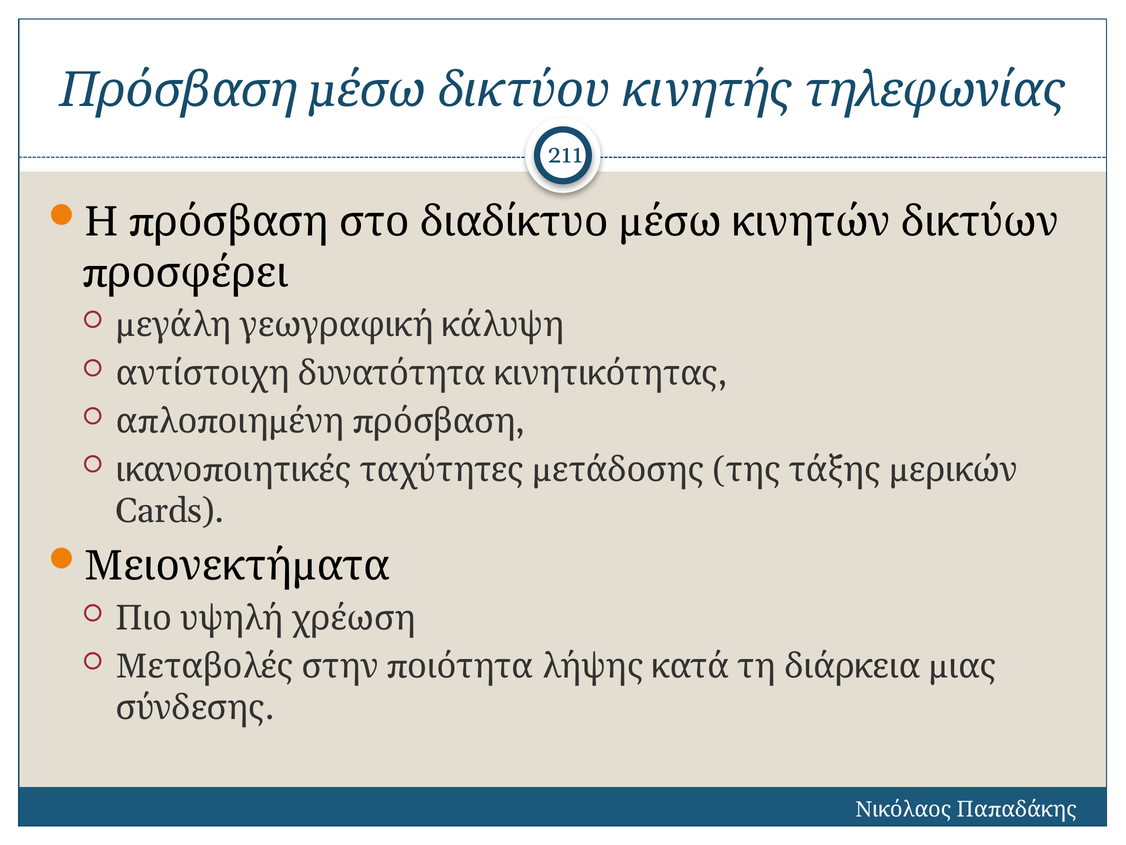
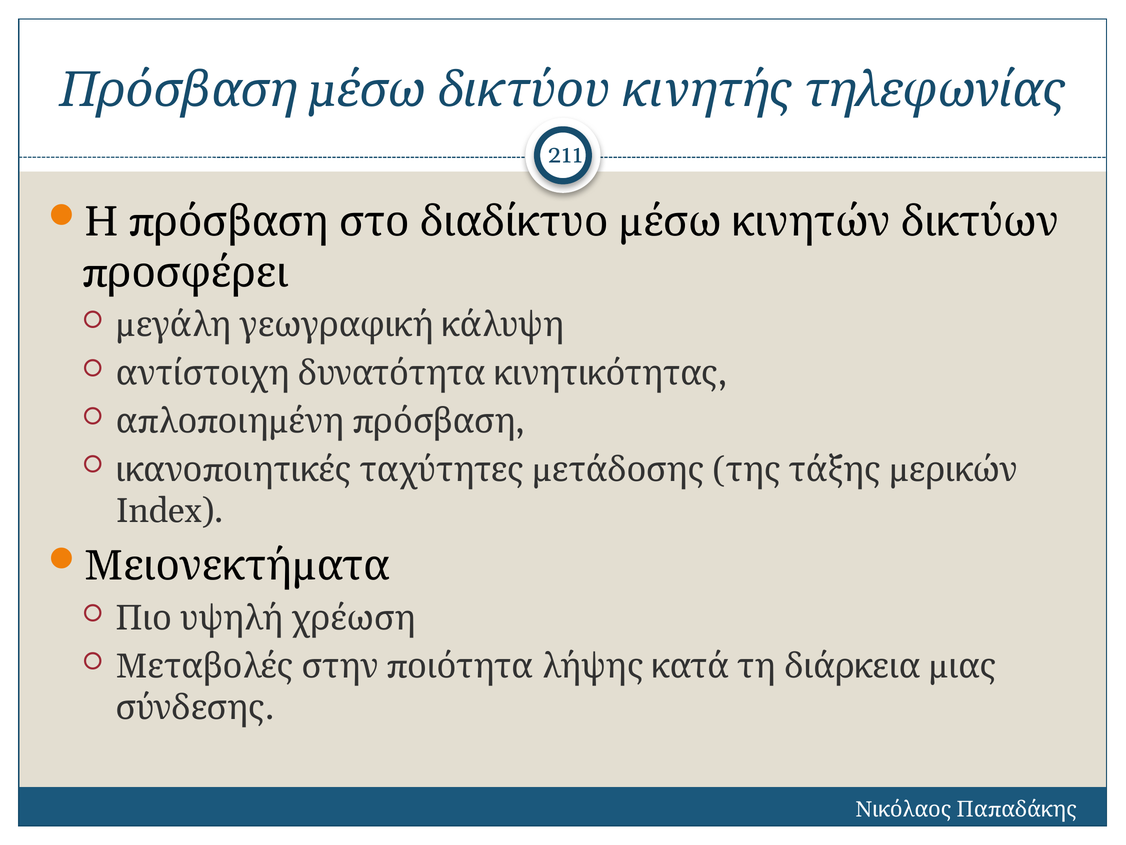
Cards: Cards -> Index (170, 511)
